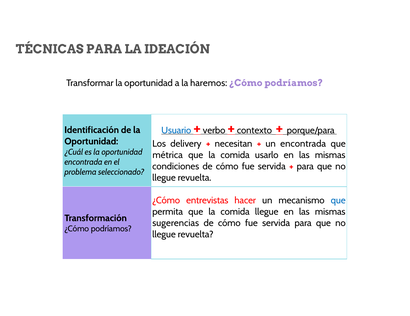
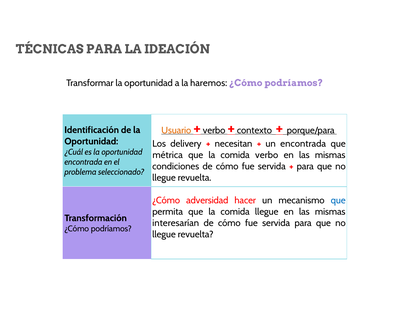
Usuario colour: blue -> orange (176, 130)
comida usarlo: usarlo -> verbo (267, 155)
entrevistas: entrevistas -> adversidad (207, 200)
sugerencias: sugerencias -> interesarían (176, 223)
